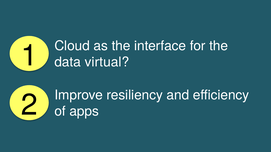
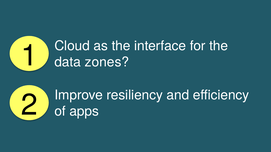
virtual: virtual -> zones (107, 62)
